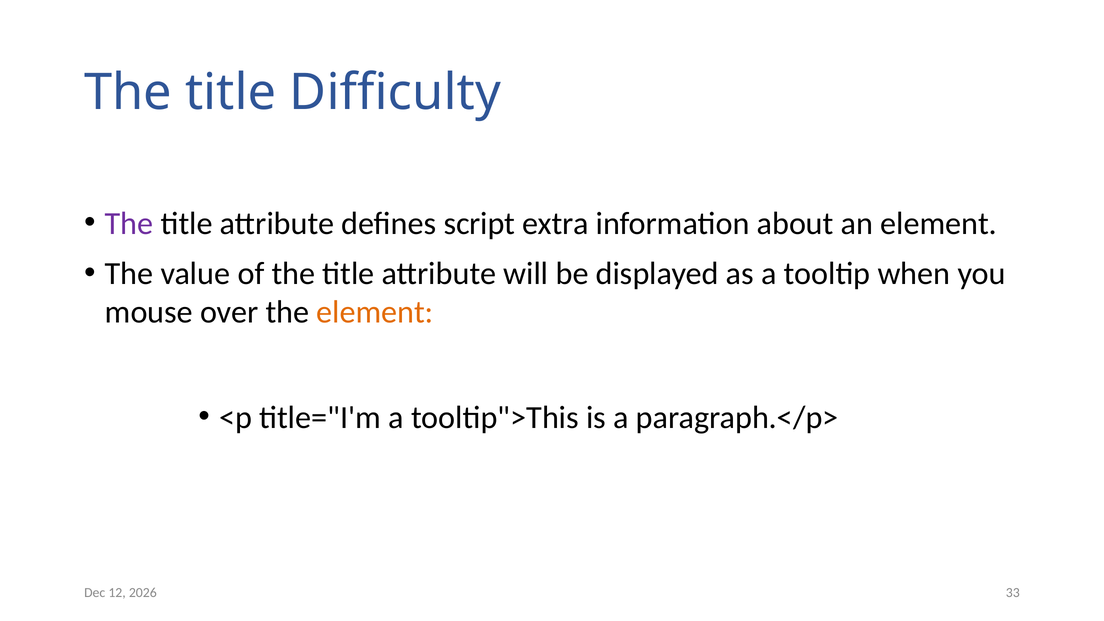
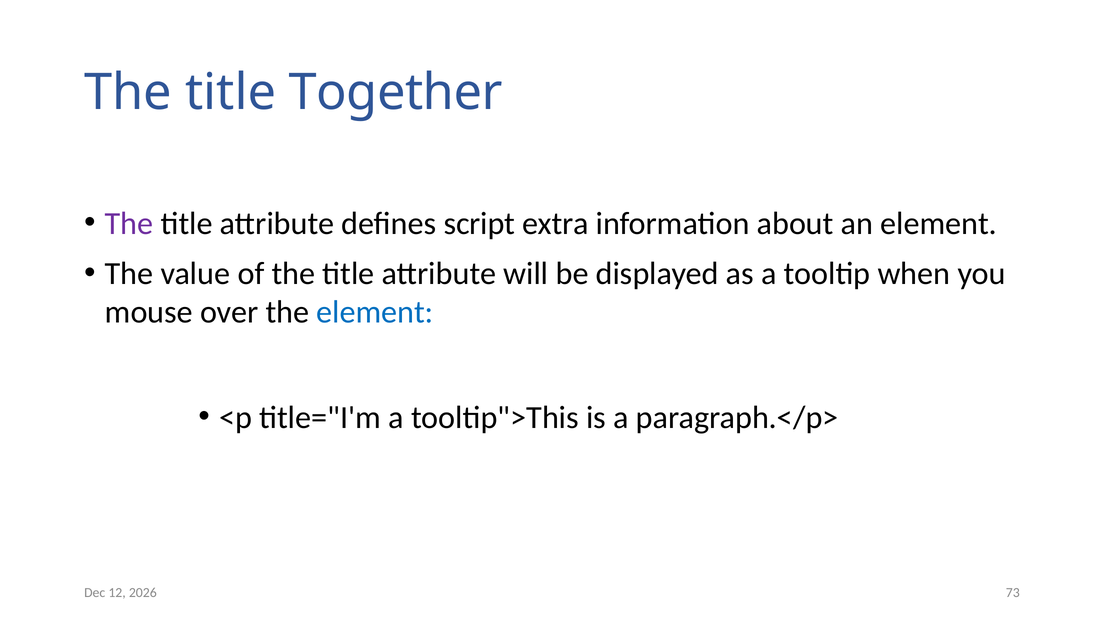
Difficulty: Difficulty -> Together (396, 93)
element colour: orange -> blue (375, 312)
33: 33 -> 73 (1013, 593)
